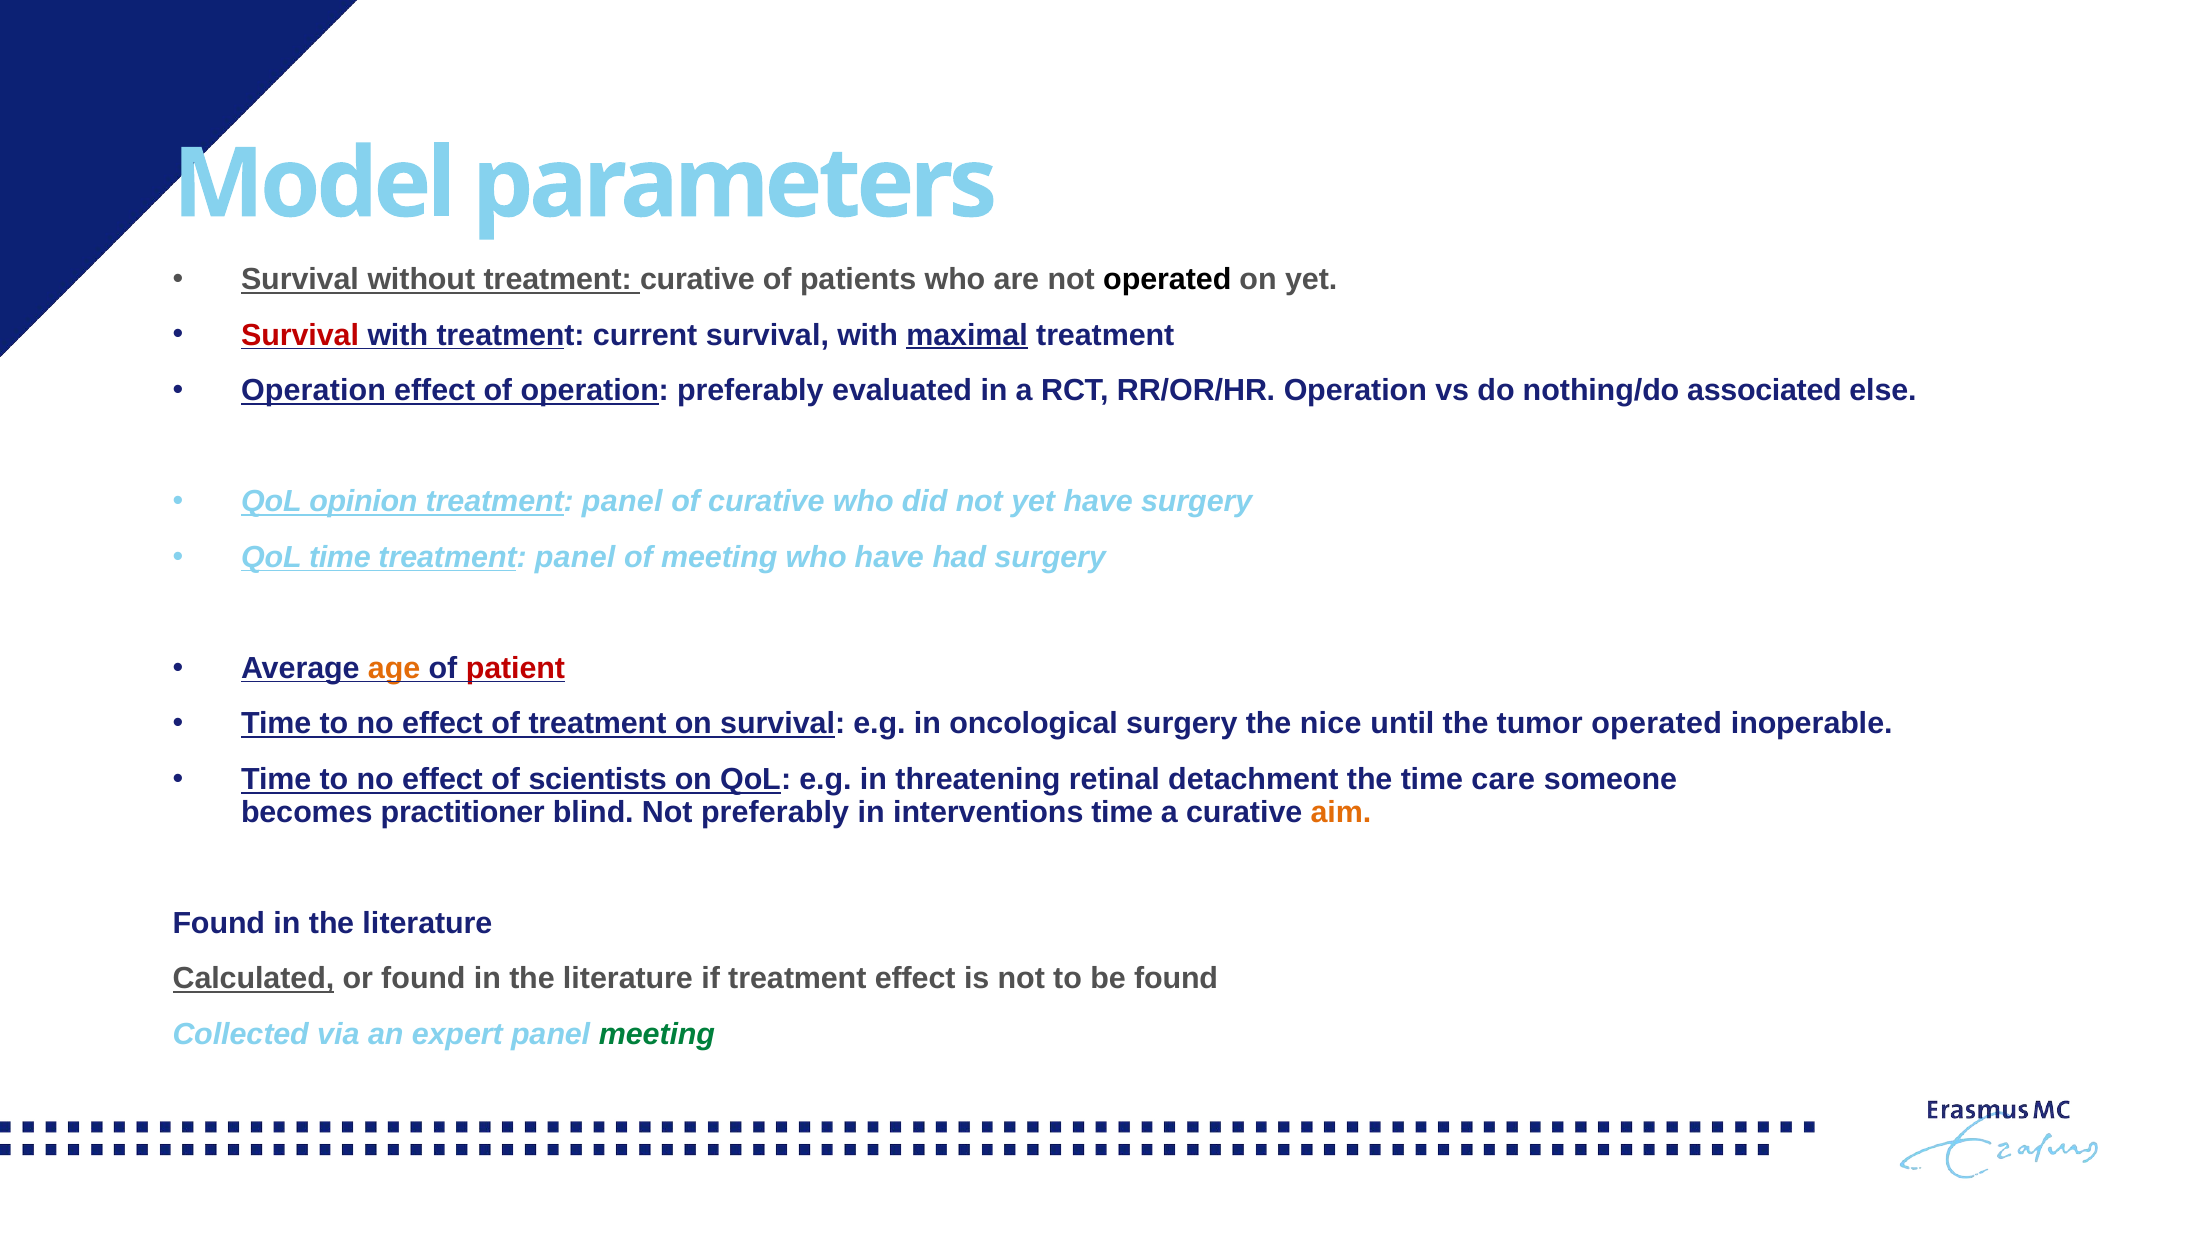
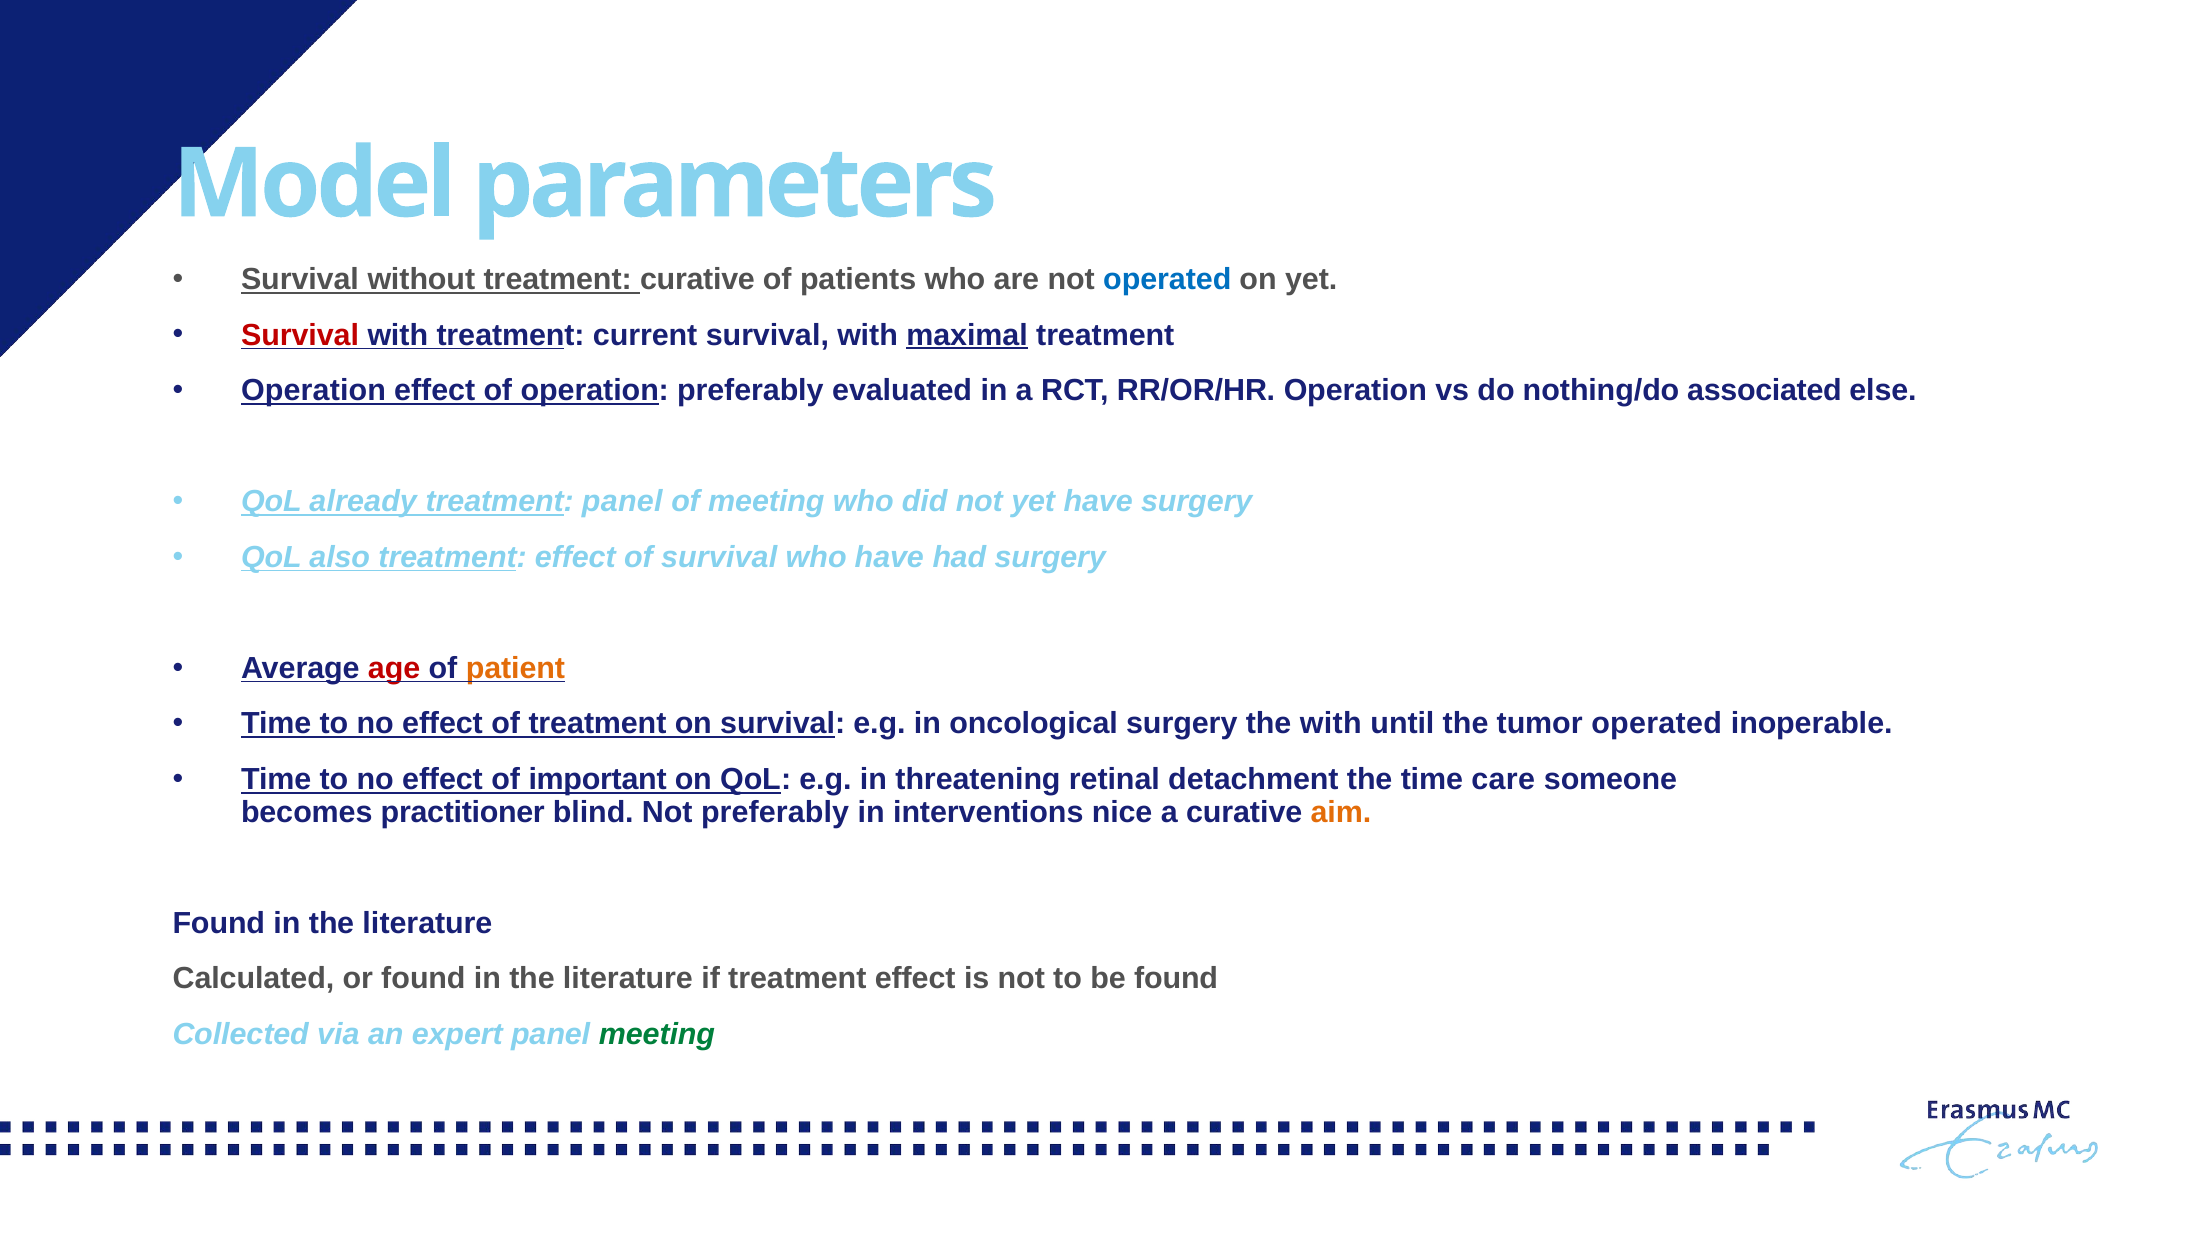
operated colour: black -> blue (1167, 279)
opinion: opinion -> already (363, 502)
of curative: curative -> meeting (766, 502)
QoL time: time -> also (340, 557)
panel: panel -> effect (575, 557)
of meeting: meeting -> survival (719, 557)
age colour: orange -> red (394, 668)
patient colour: red -> orange (515, 668)
the nice: nice -> with (1331, 724)
scientists: scientists -> important (598, 779)
interventions time: time -> nice (1122, 812)
Calculated underline: present -> none (253, 979)
